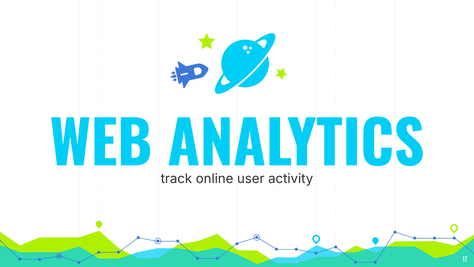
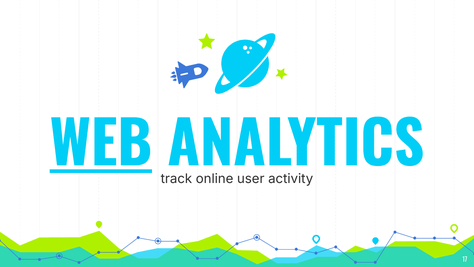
WEB underline: none -> present (101, 146)
